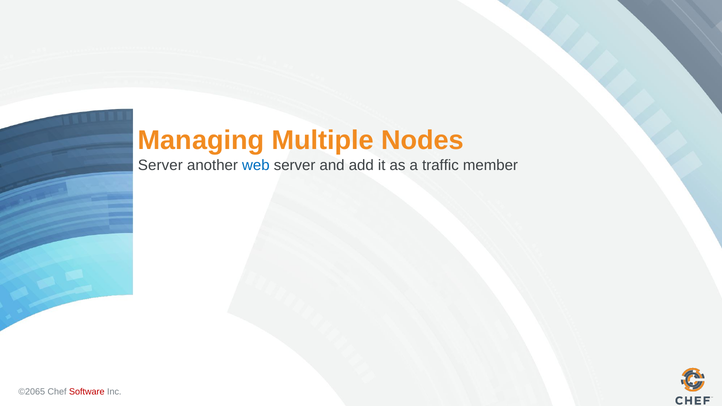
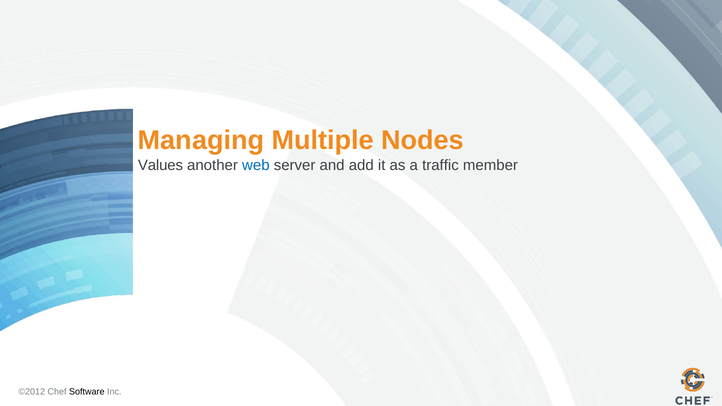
Server: Server -> Values (160, 165)
©2065: ©2065 -> ©2012 (32, 392)
Software colour: red -> black (87, 392)
